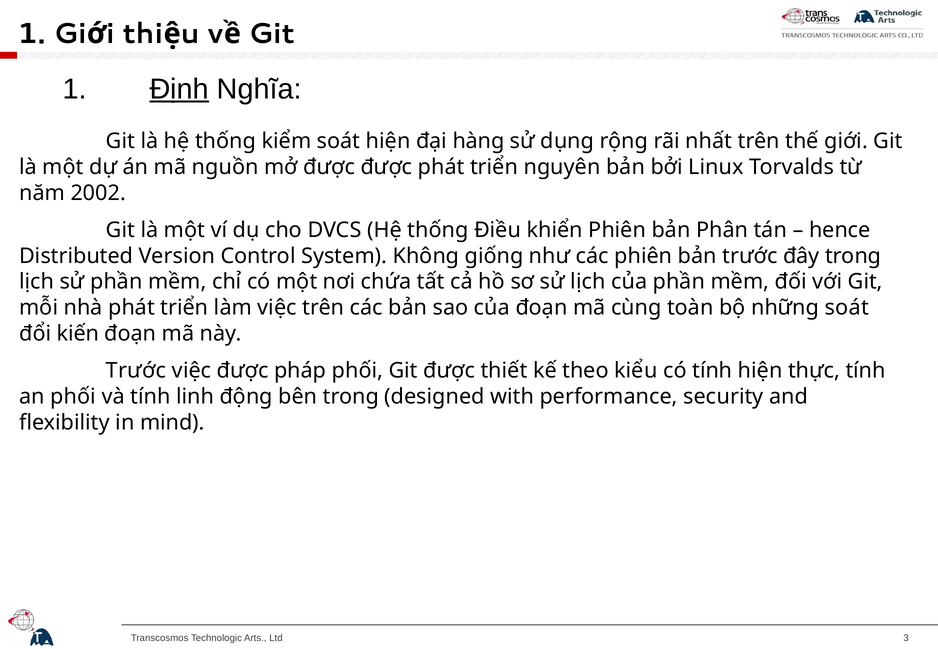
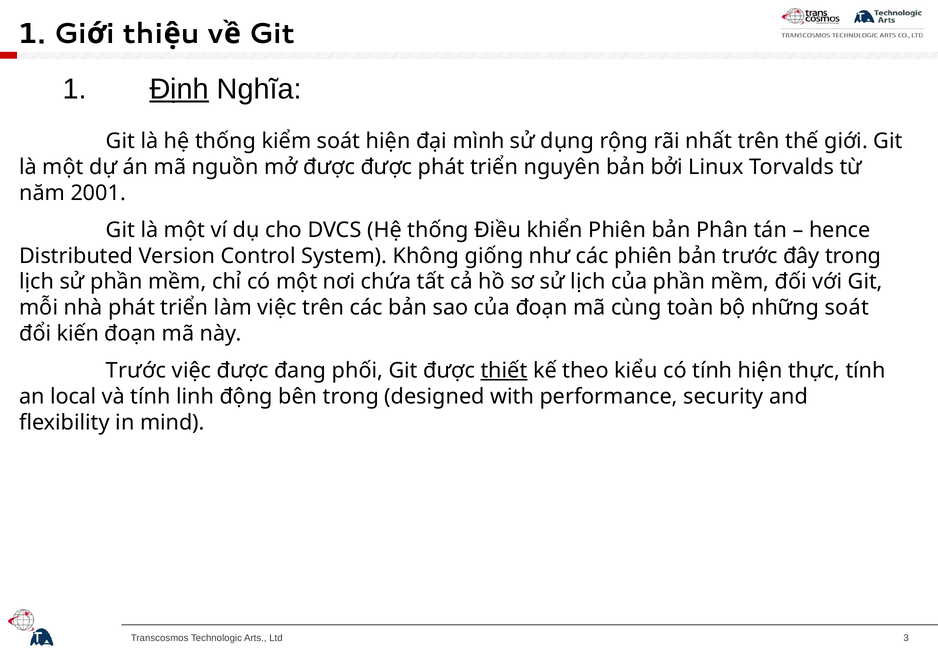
hàng: hàng -> mình (479, 141)
2002: 2002 -> 2001 (98, 193)
pháp: pháp -> đang (300, 371)
thiết underline: none -> present (504, 371)
an phối: phối -> local (73, 397)
